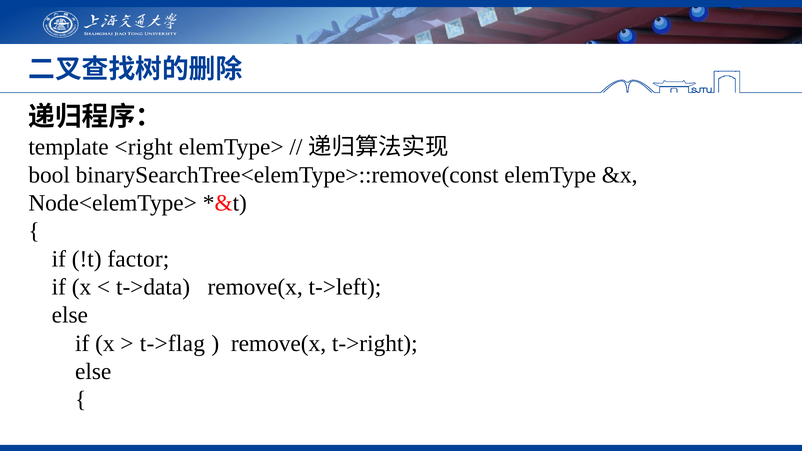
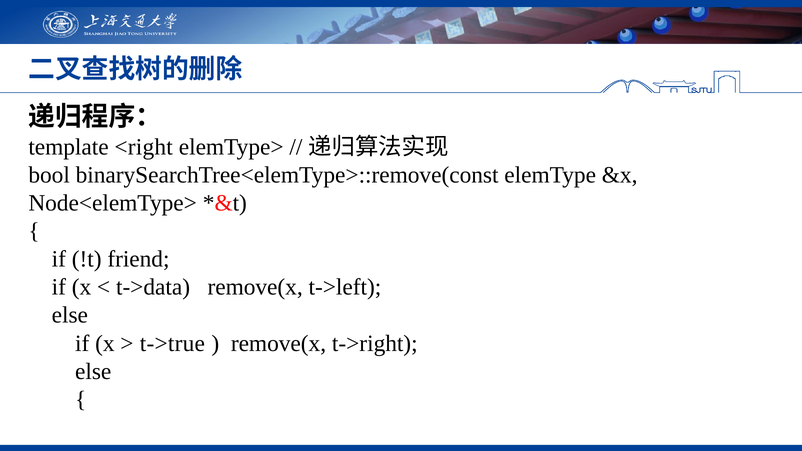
factor: factor -> friend (138, 259)
t->flag: t->flag -> t->true (172, 343)
